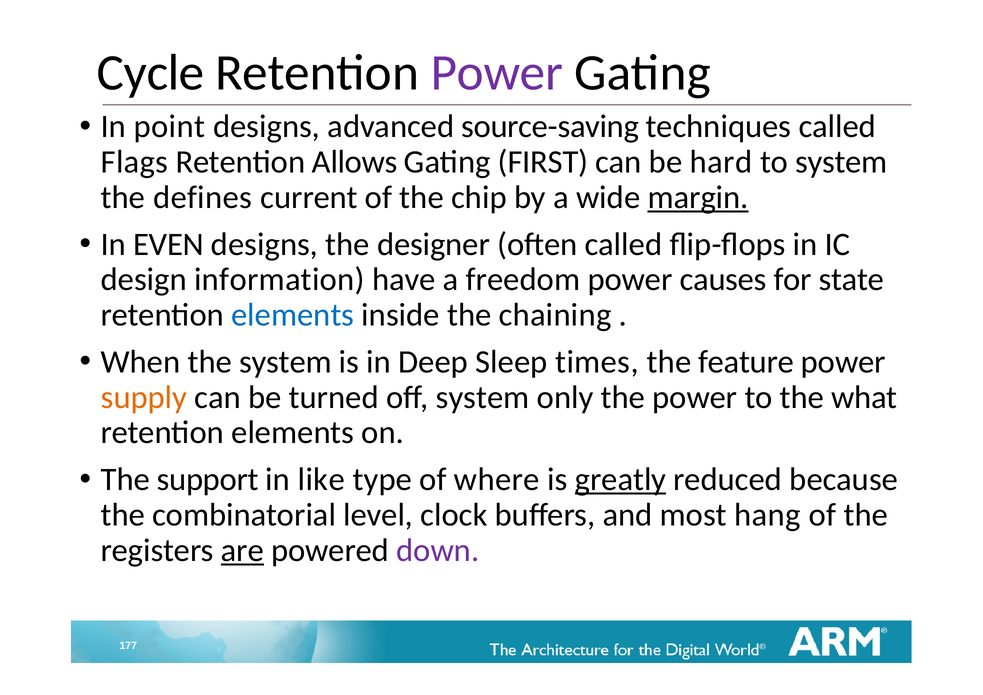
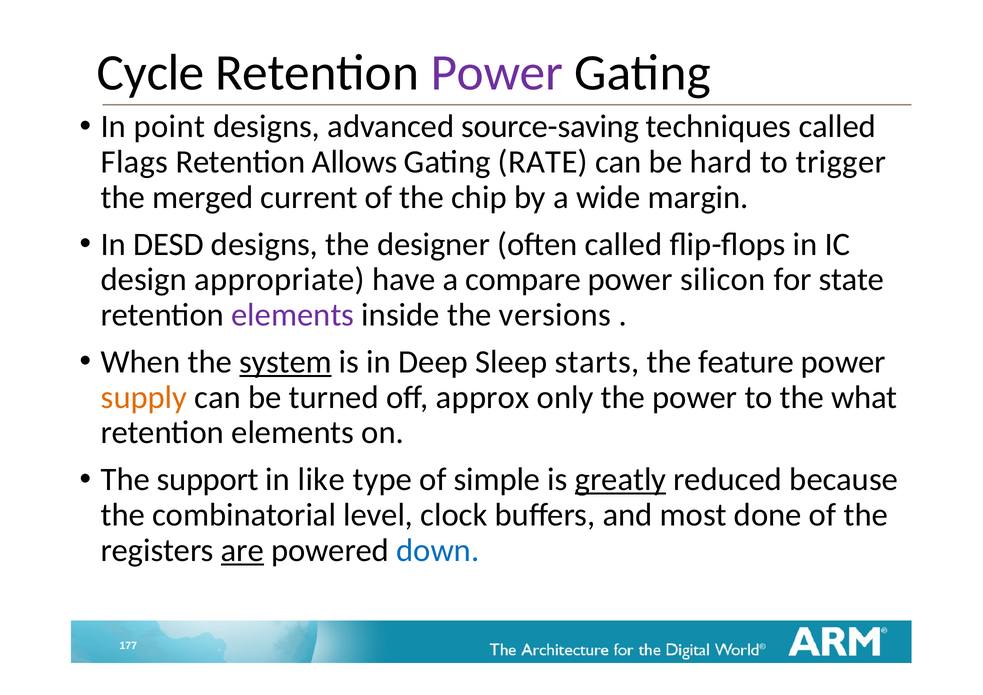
FIRST: FIRST -> RATE (543, 162)
to system: system -> trigger (841, 162)
defines: defines -> merged (203, 197)
margin underline: present -> none (698, 197)
EVEN: EVEN -> DESD (169, 244)
information: information -> appropriate (279, 279)
freedom: freedom -> compare (523, 279)
causes: causes -> silicon (723, 279)
elements colour: blue -> purple (293, 315)
chaining: chaining -> versions (555, 315)
system underline: none -> present (285, 362)
times: times -> starts (597, 362)
off system: system -> approx (483, 397)
where: where -> simple (497, 479)
hang: hang -> done (768, 515)
down colour: purple -> blue (438, 550)
